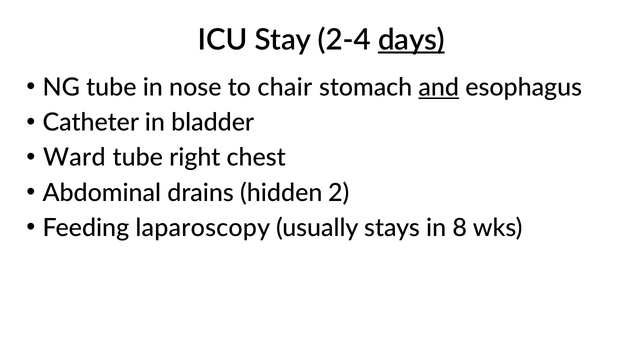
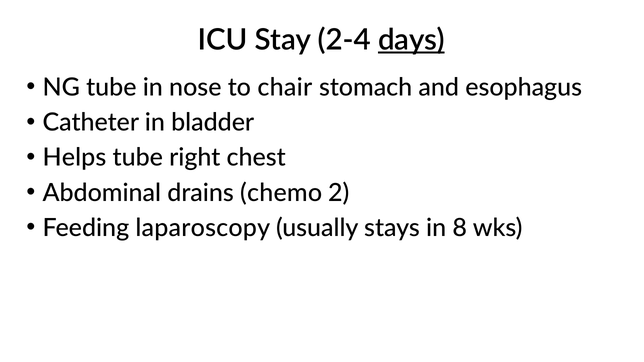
and underline: present -> none (439, 88)
Ward: Ward -> Helps (74, 158)
hidden: hidden -> chemo (281, 193)
